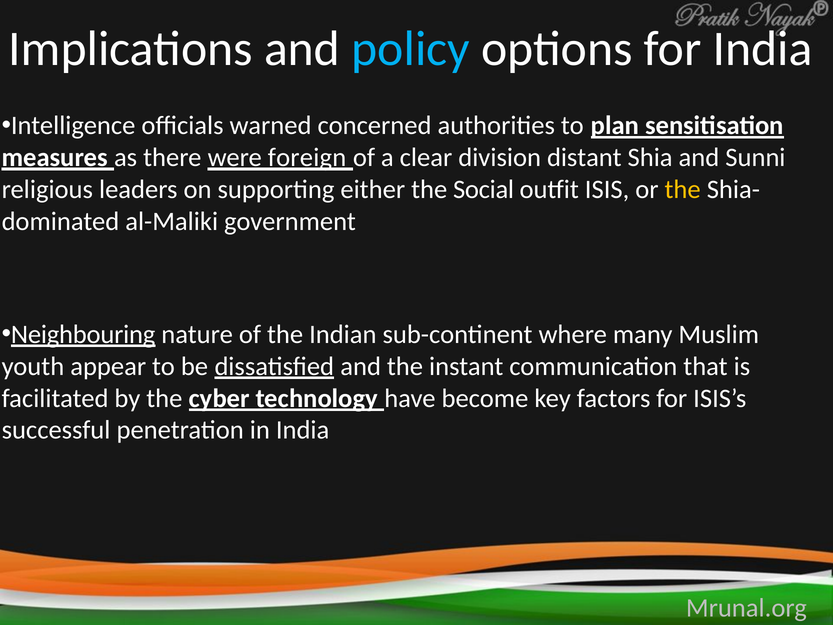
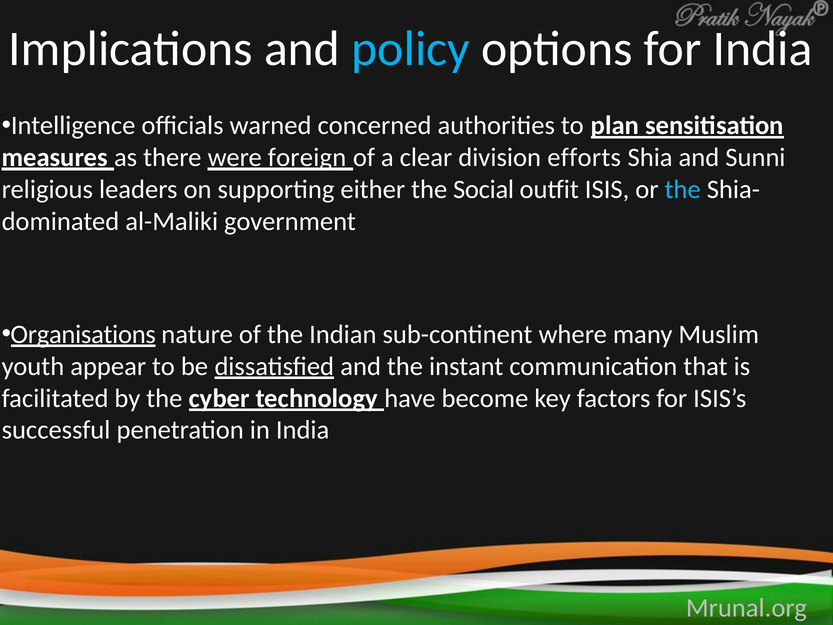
distant: distant -> efforts (584, 157)
the colour: yellow -> light blue (683, 189)
Neighbouring: Neighbouring -> Organisations (83, 334)
